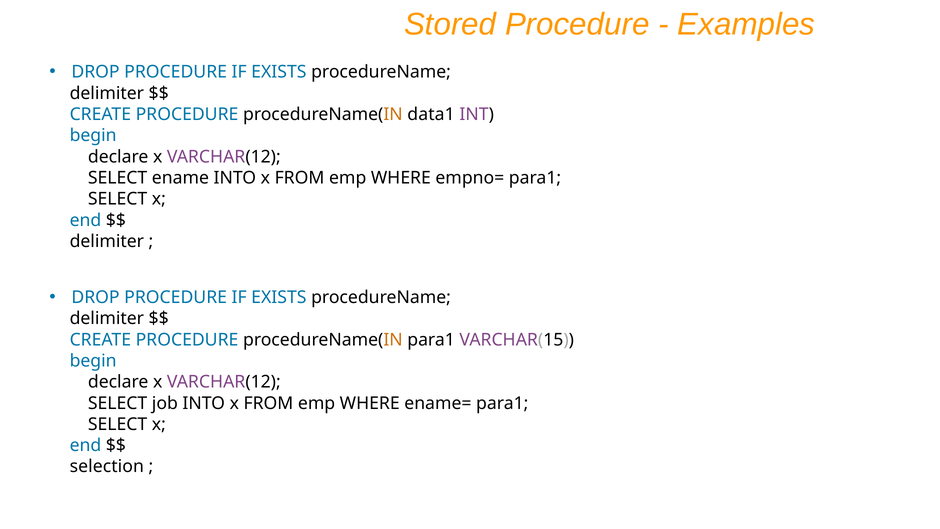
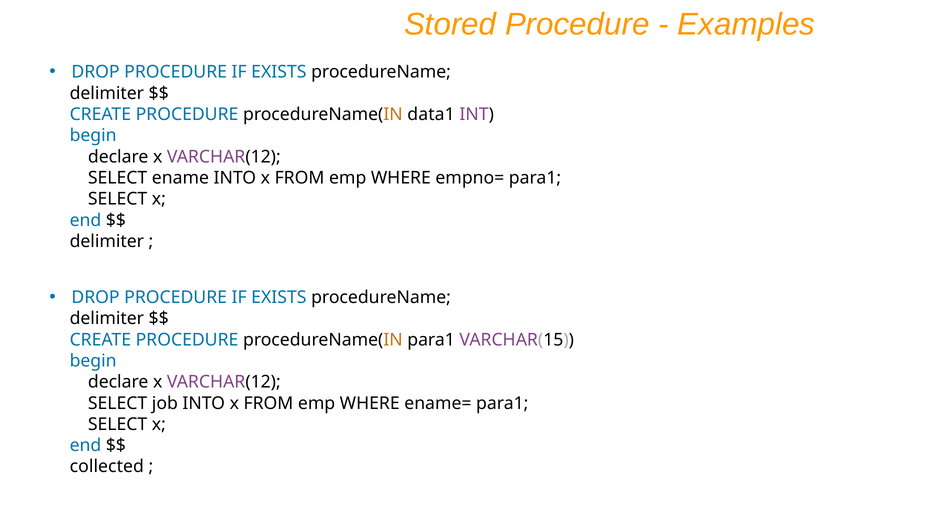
selection: selection -> collected (107, 466)
